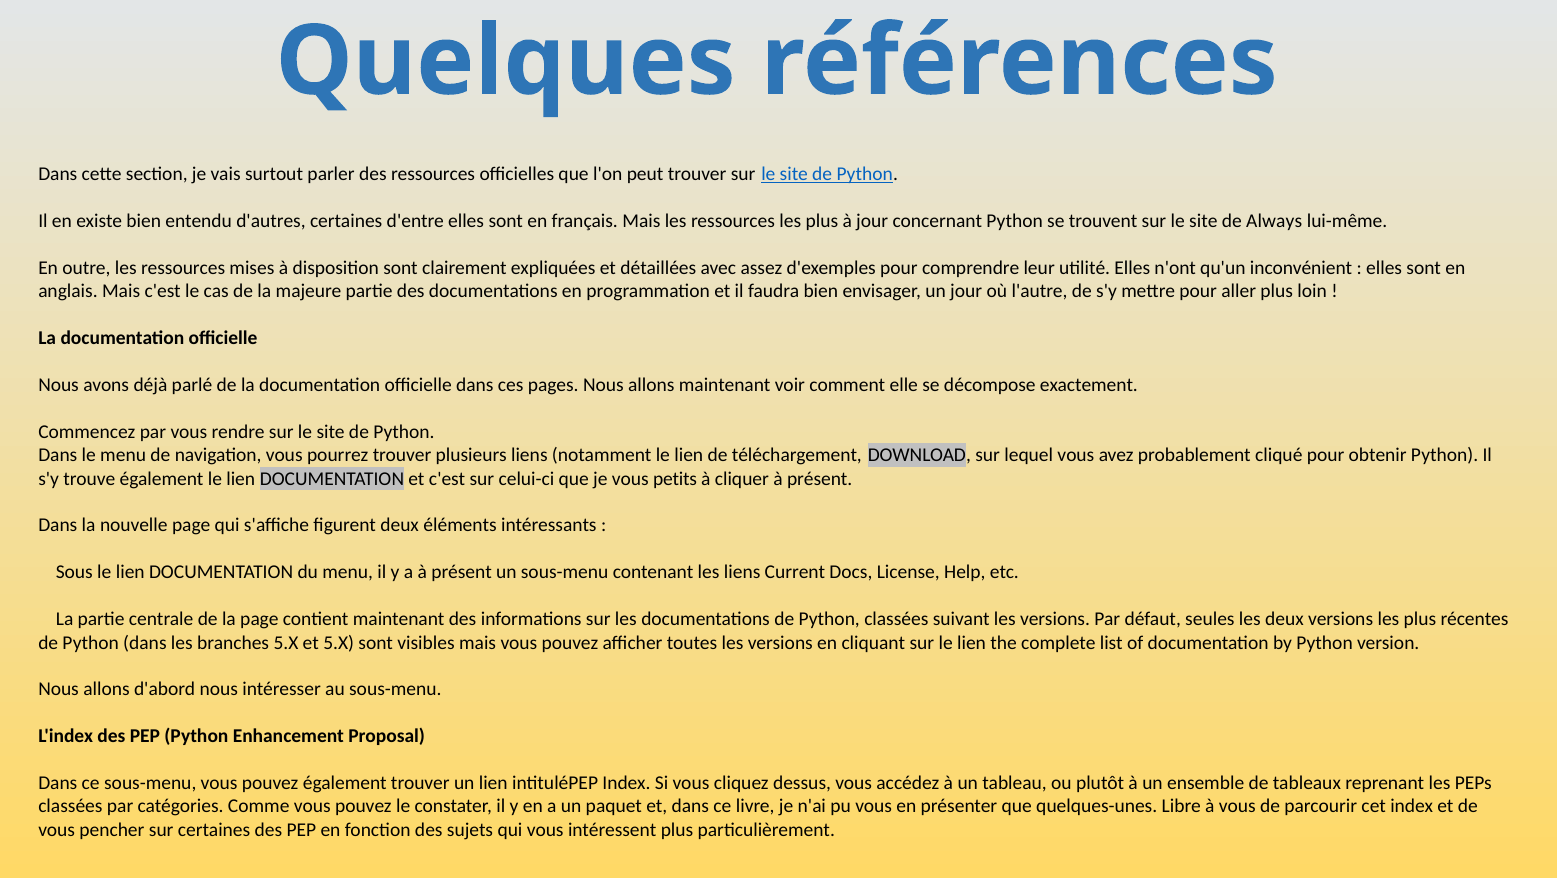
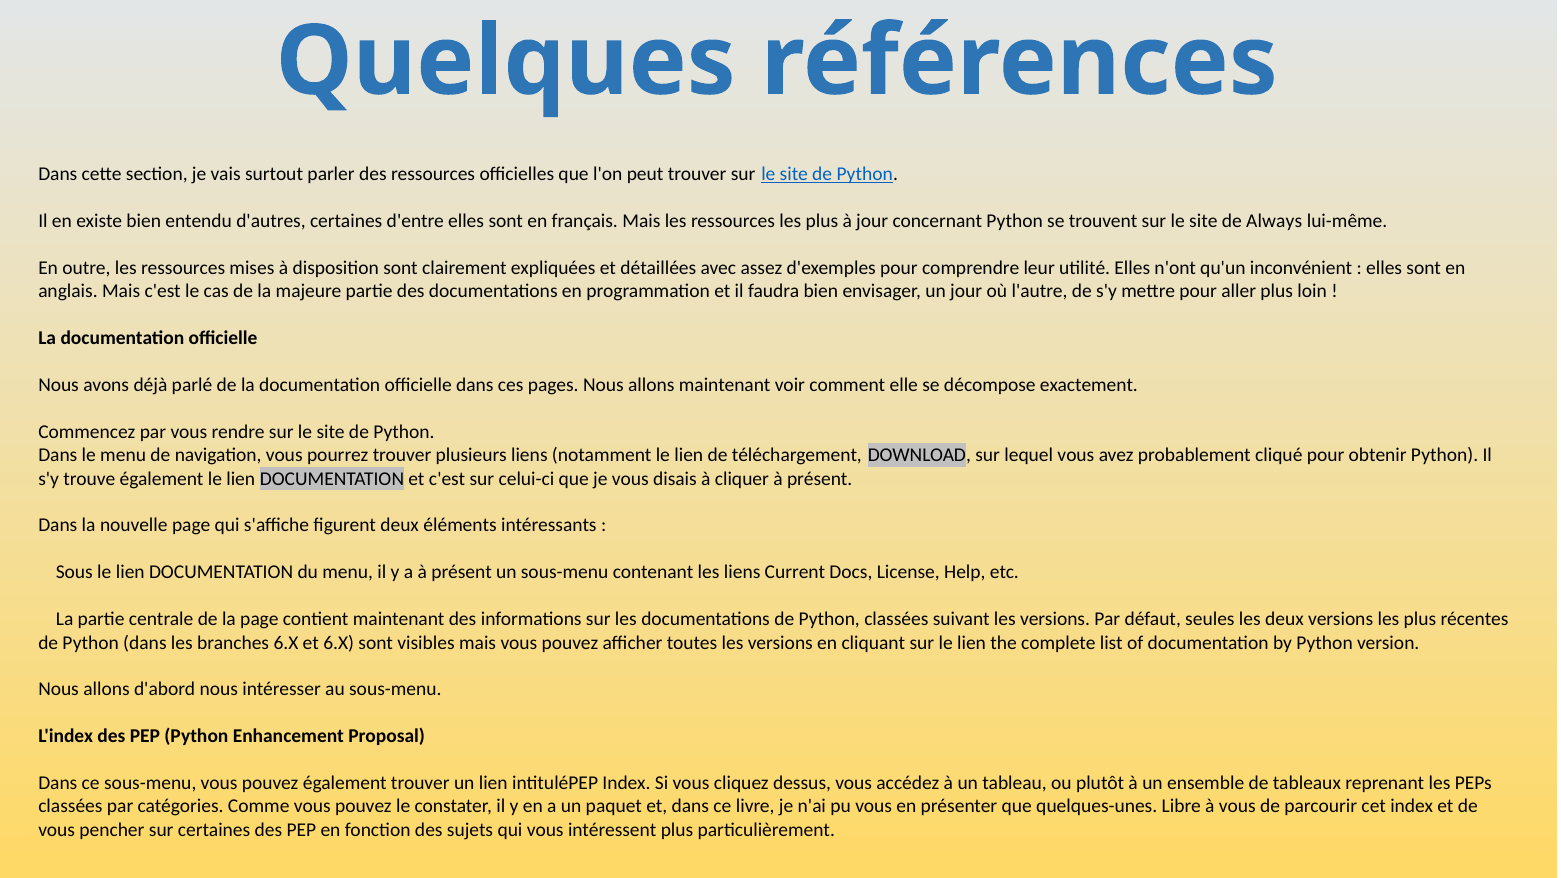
petits: petits -> disais (675, 479)
branches 5.X: 5.X -> 6.X (286, 643)
et 5.X: 5.X -> 6.X (339, 643)
